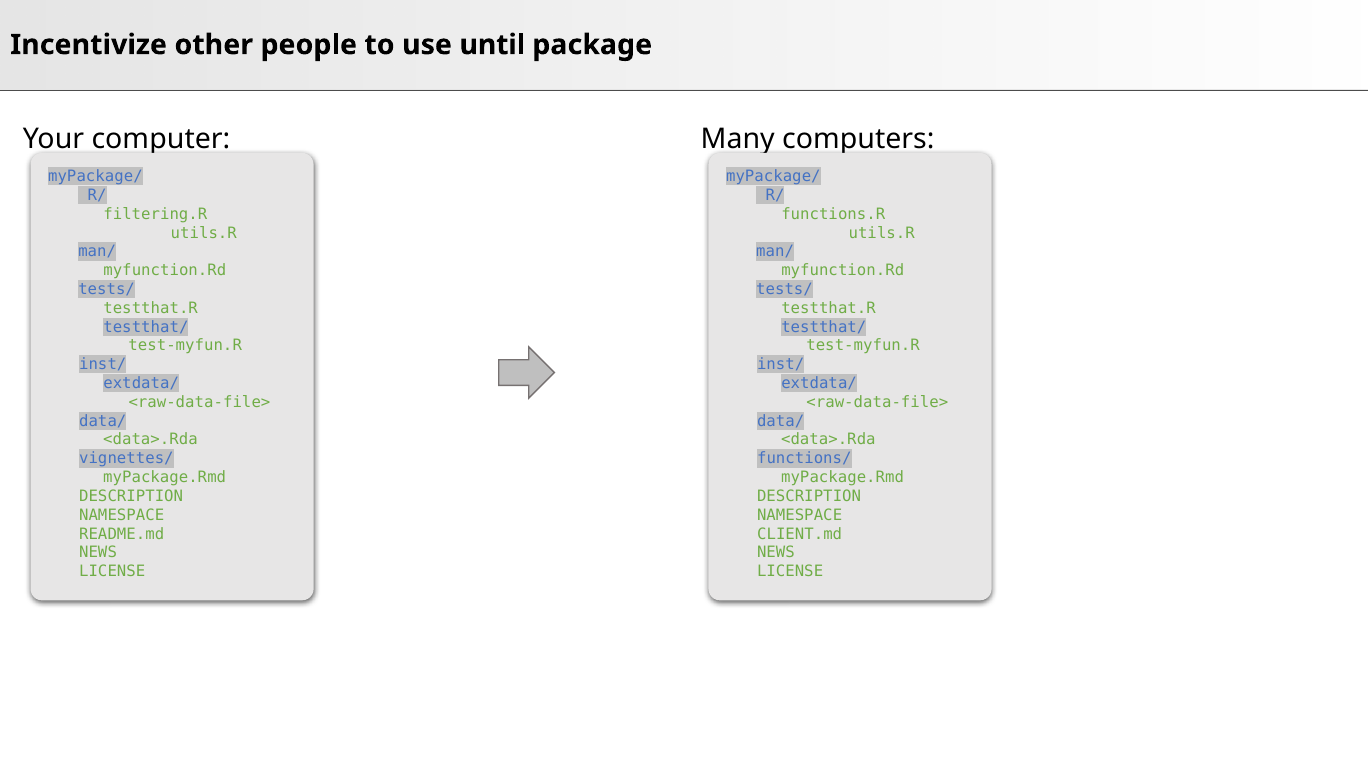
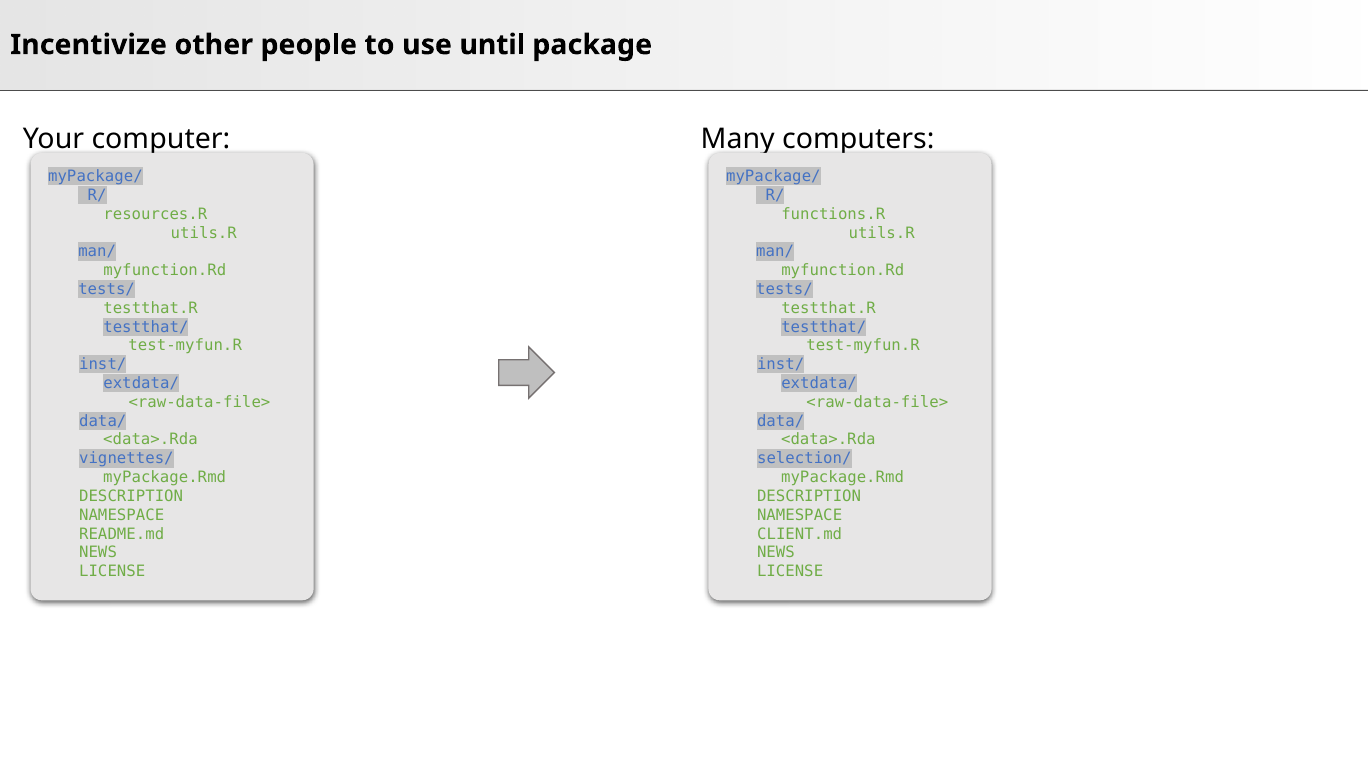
filtering.R: filtering.R -> resources.R (155, 214)
functions/: functions/ -> selection/ (804, 459)
